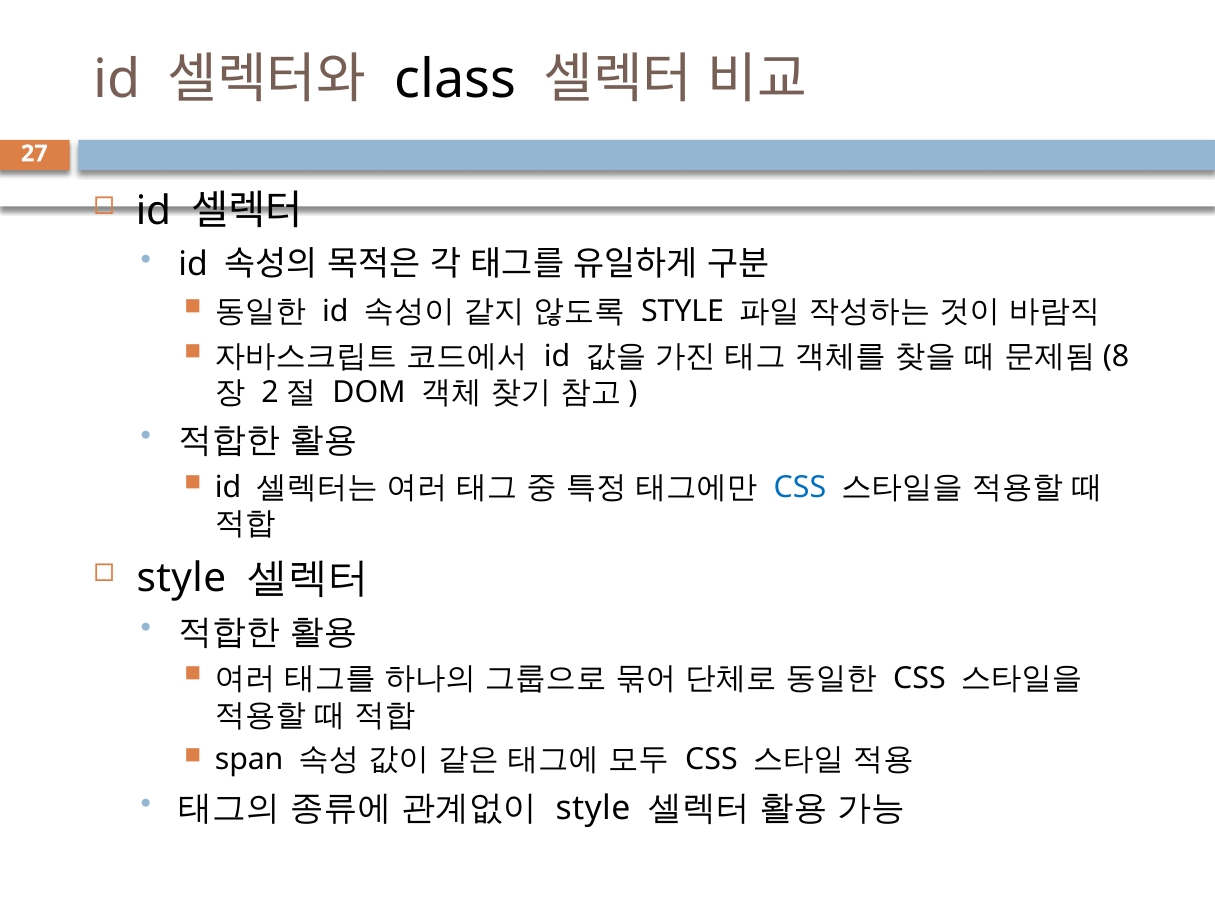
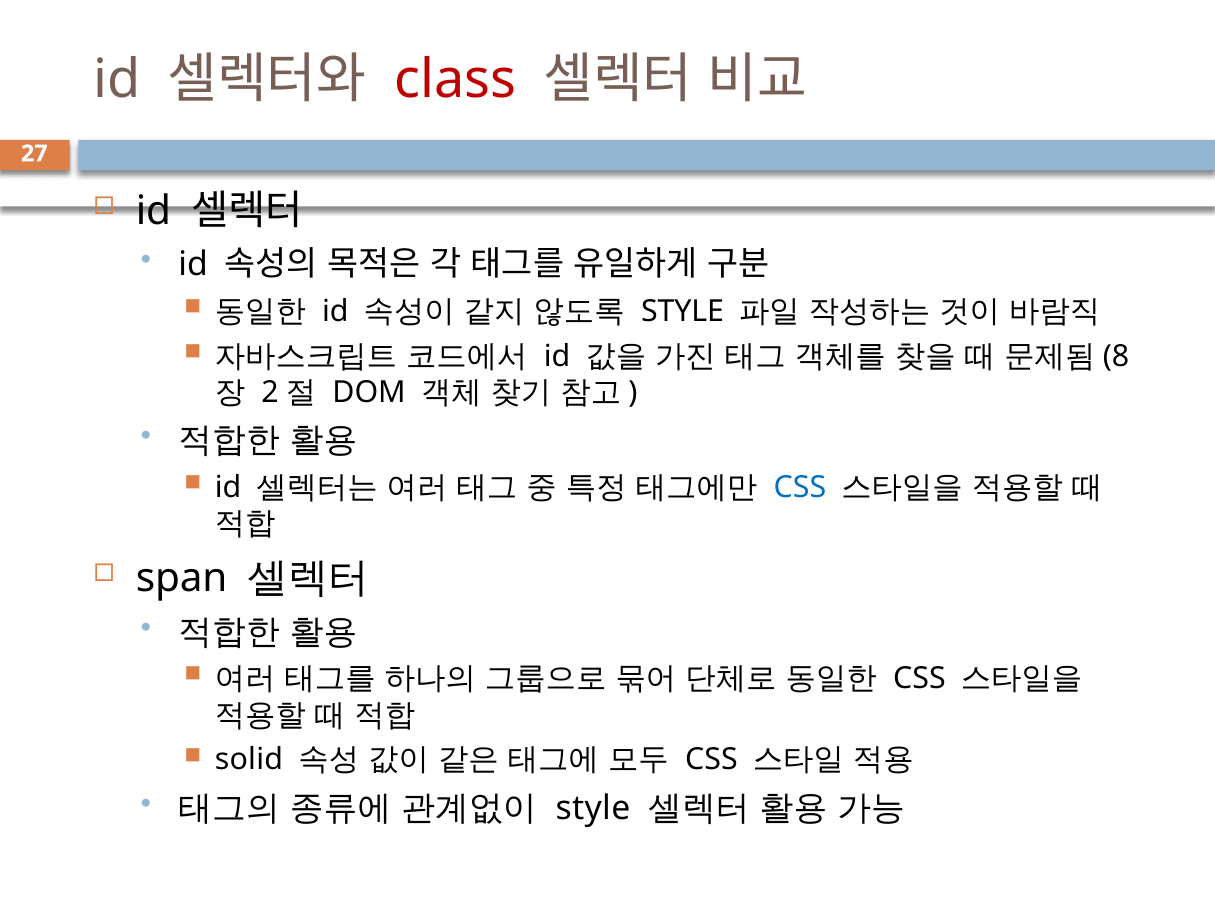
class colour: black -> red (455, 79)
style: style -> span (182, 579)
span: span -> solid (249, 760)
